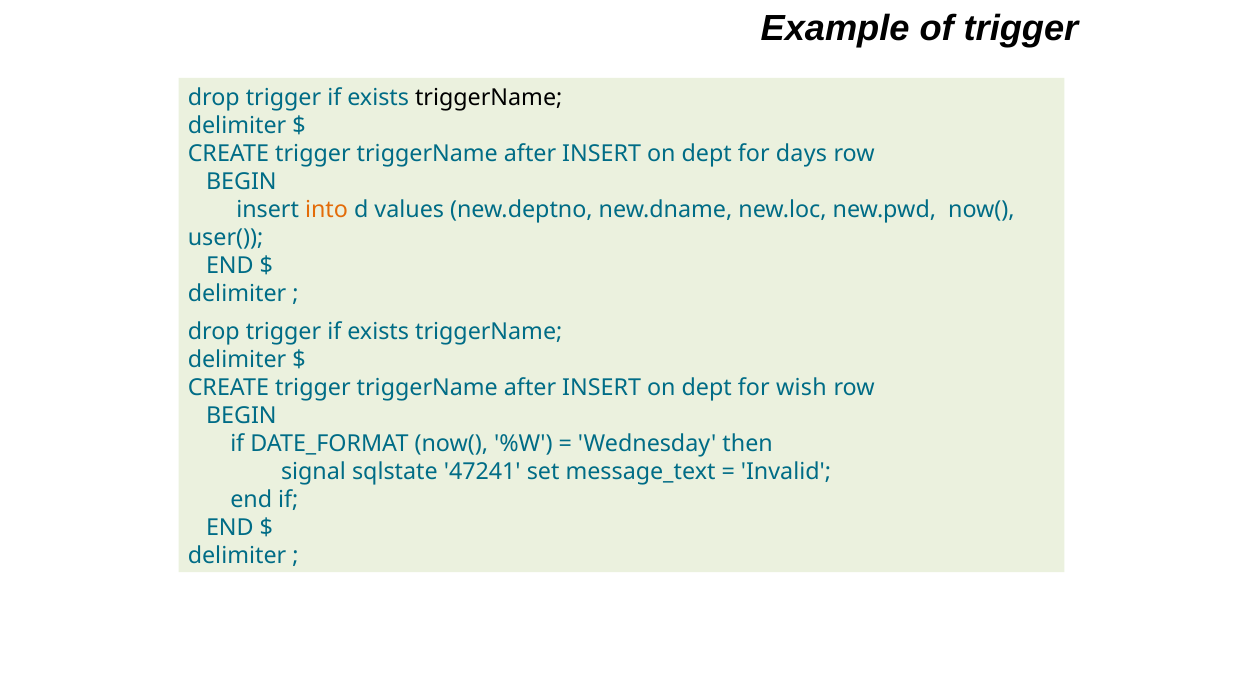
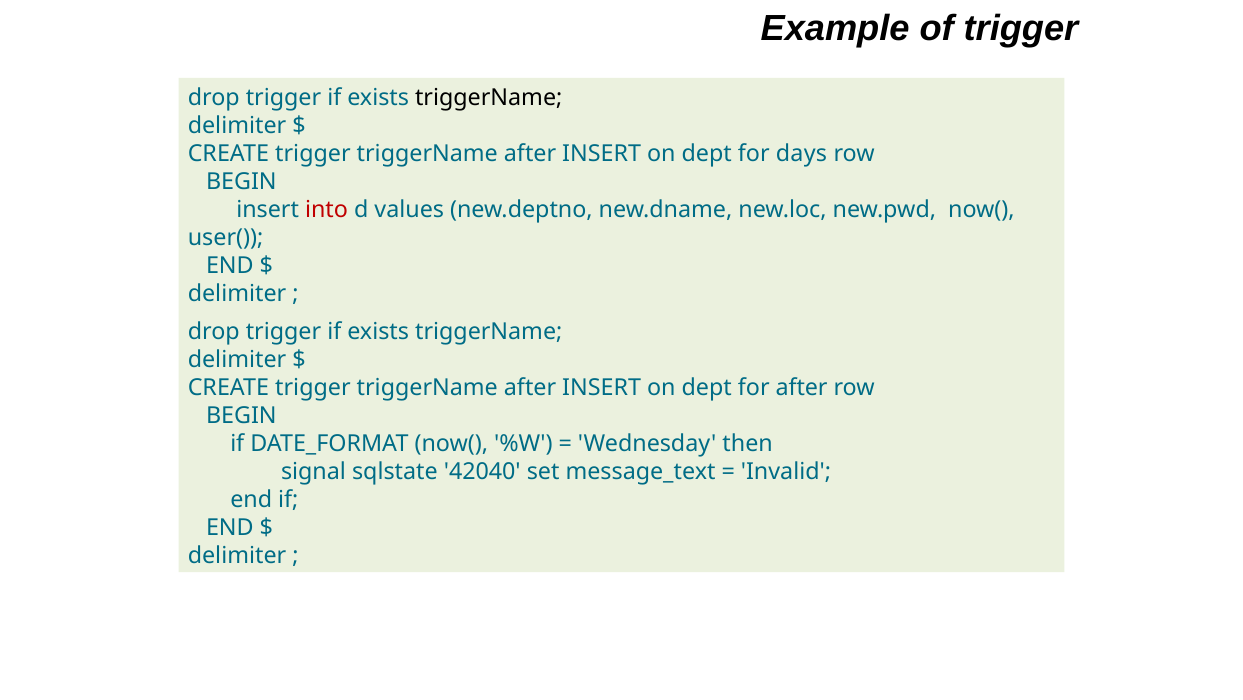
into colour: orange -> red (327, 210)
for wish: wish -> after (802, 387)
47241: 47241 -> 42040 (482, 471)
